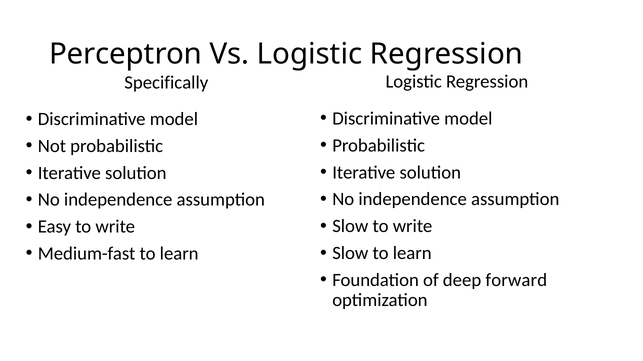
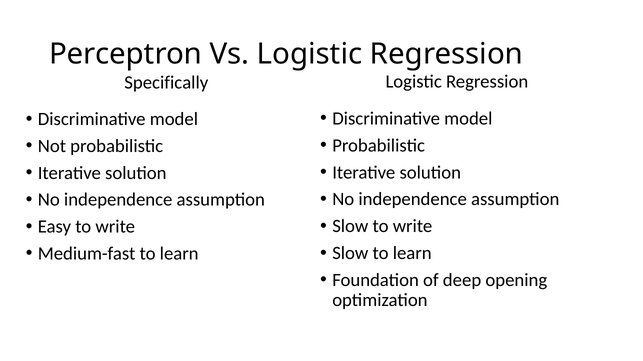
forward: forward -> opening (516, 281)
